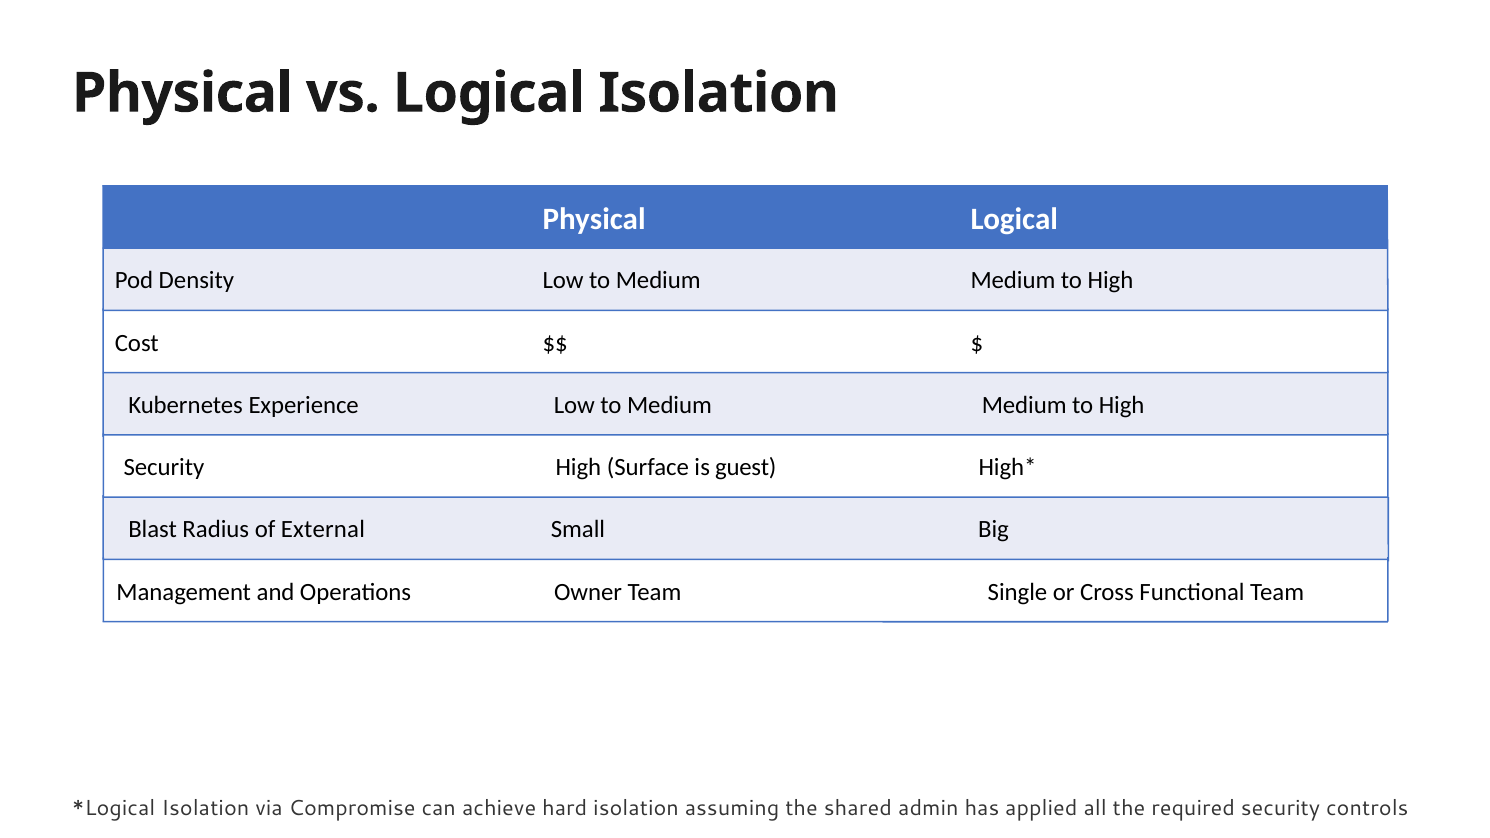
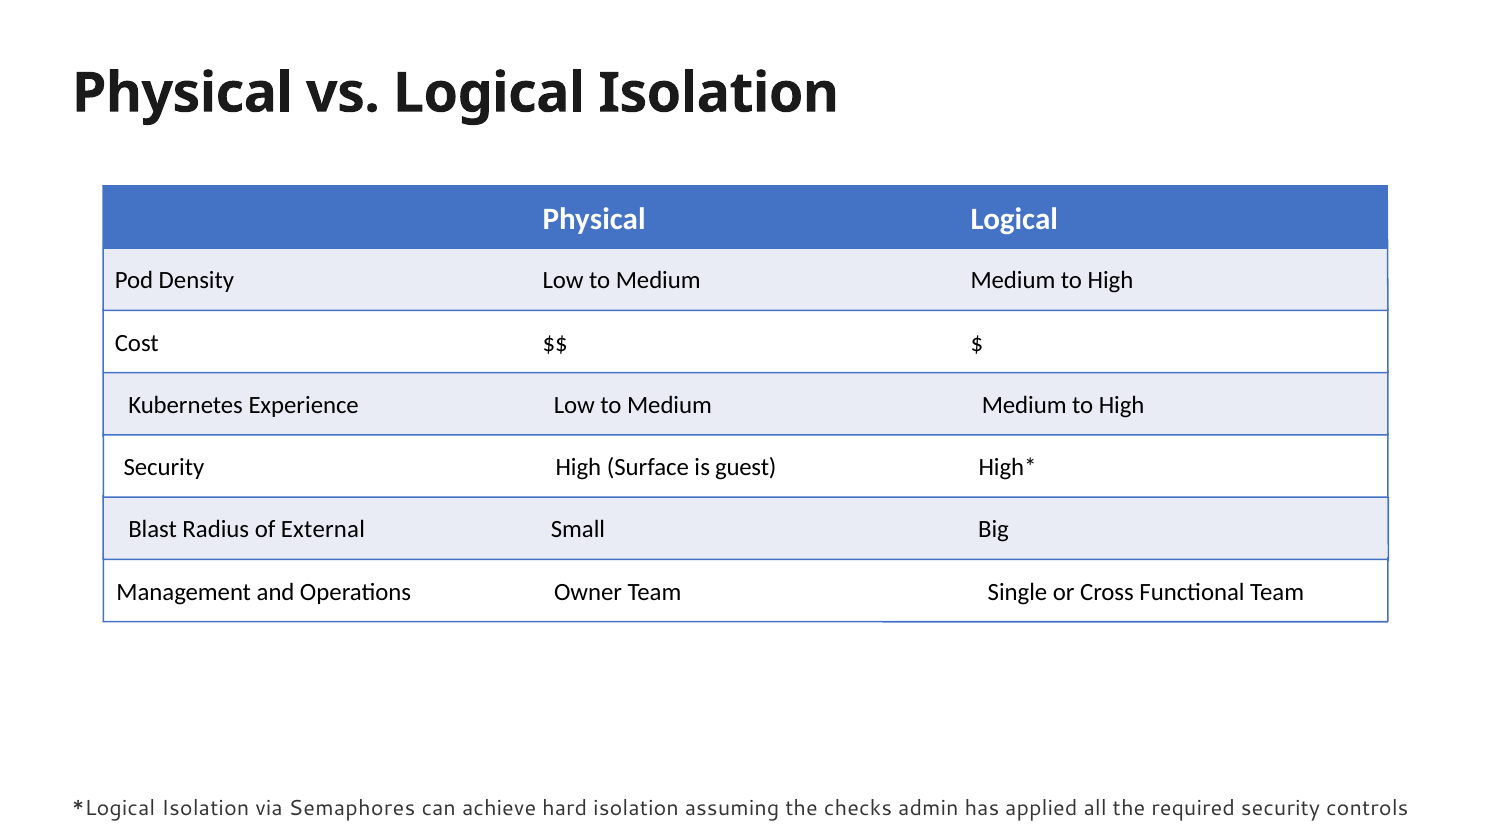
Compromise: Compromise -> Semaphores (352, 809)
shared: shared -> checks (858, 809)
